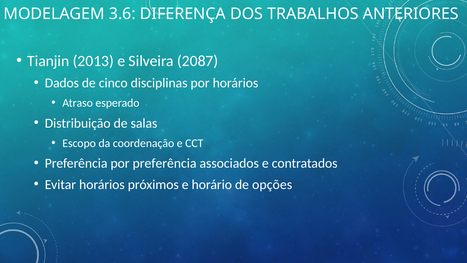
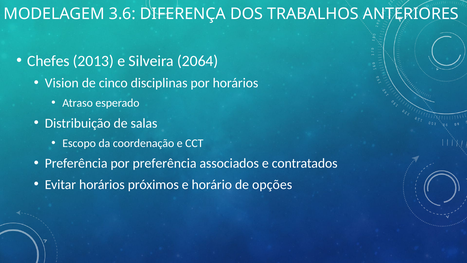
Tianjin: Tianjin -> Chefes (48, 61)
2087: 2087 -> 2064 (198, 61)
Dados: Dados -> Vision (62, 83)
